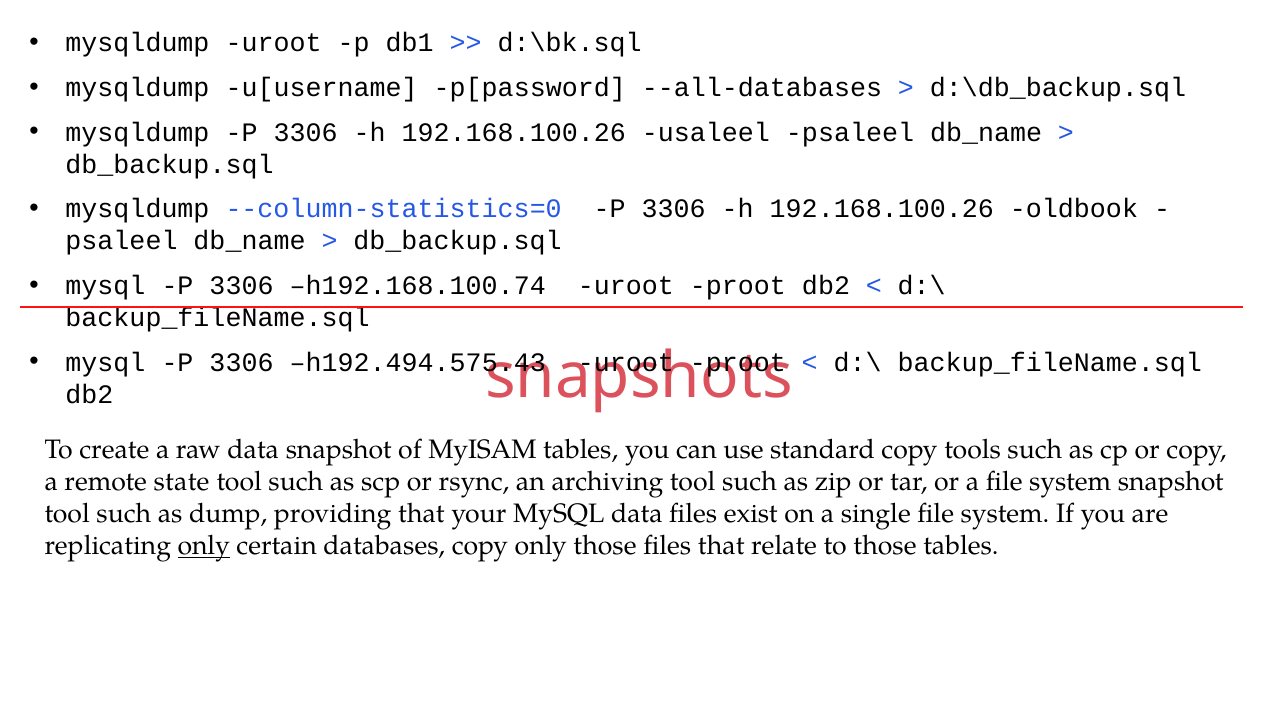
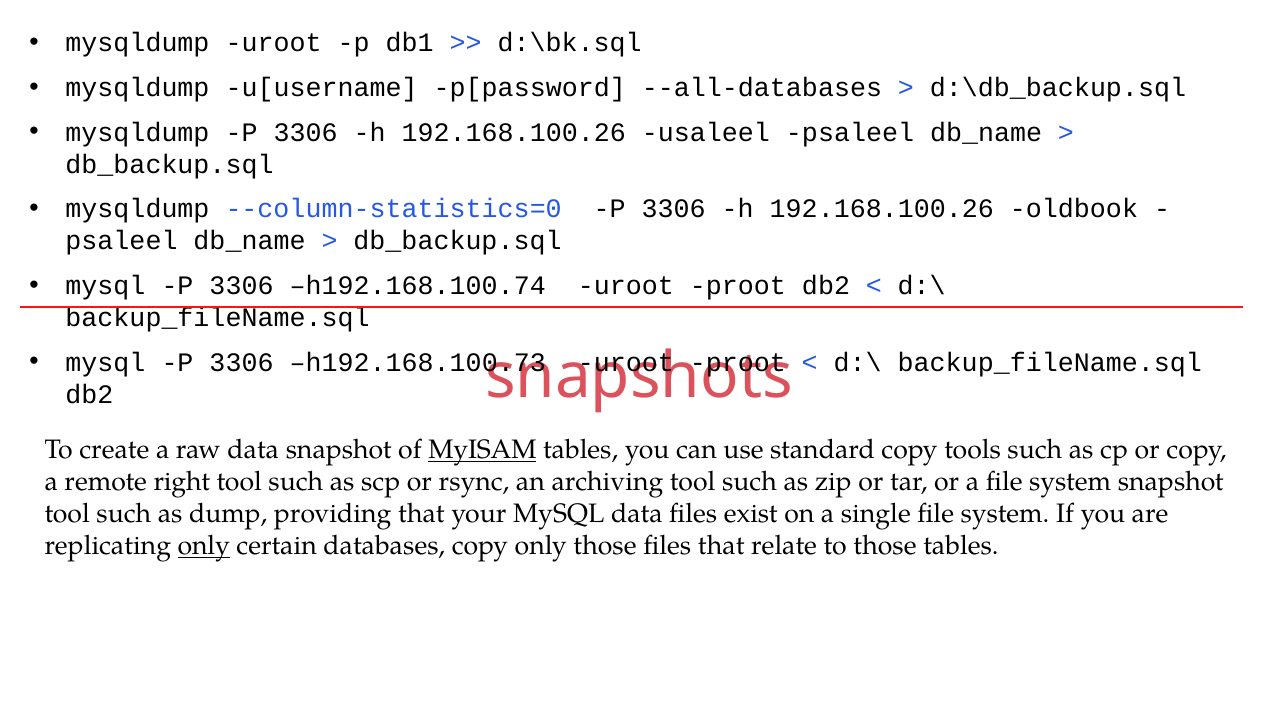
h192.494.575.43: h192.494.575.43 -> h192.168.100.73 (418, 362)
MyISAM underline: none -> present (482, 450)
state: state -> right (182, 482)
